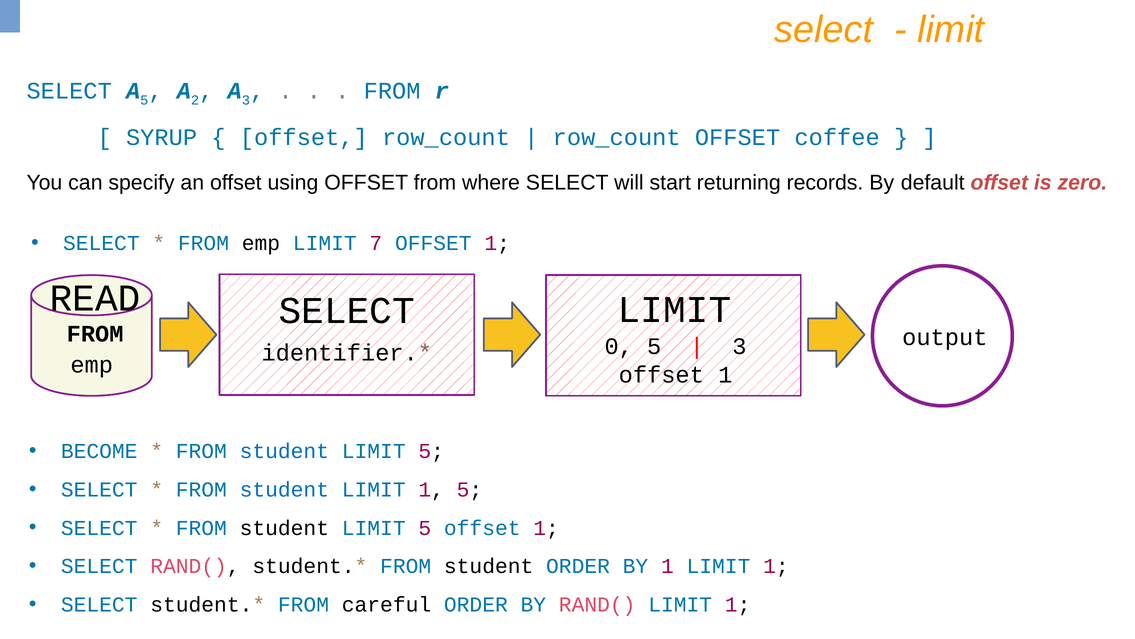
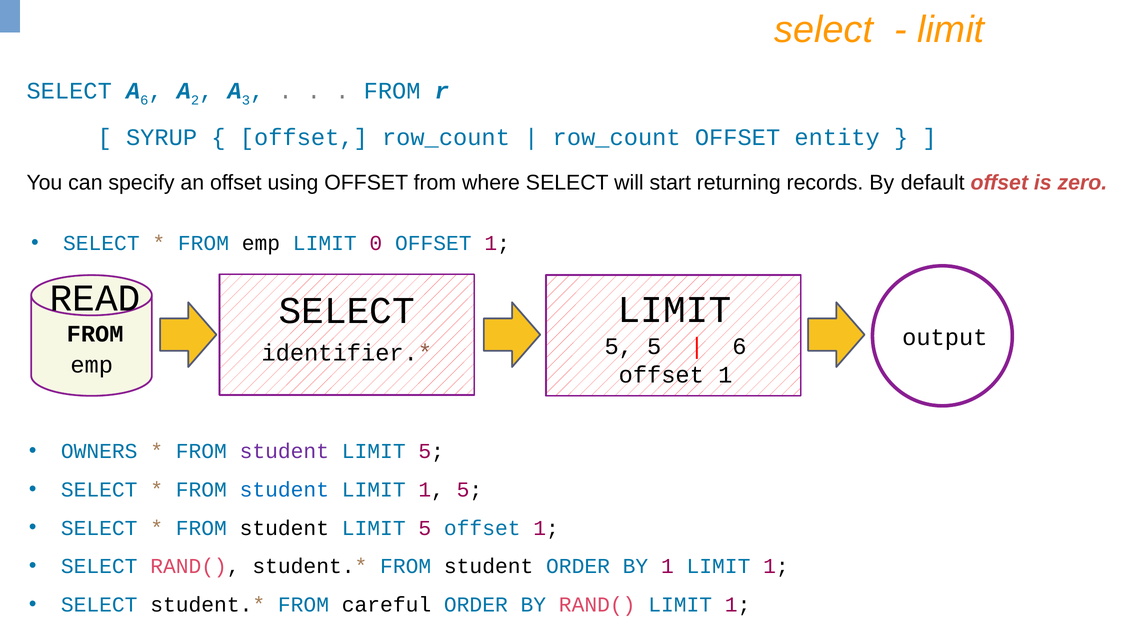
5: 5 -> 6 (144, 100)
coffee: coffee -> entity (837, 137)
7: 7 -> 0 (376, 243)
0: 0 -> 5 (619, 346)
3: 3 -> 6 (739, 346)
BECOME: BECOME -> OWNERS (99, 451)
student colour: blue -> purple (284, 451)
